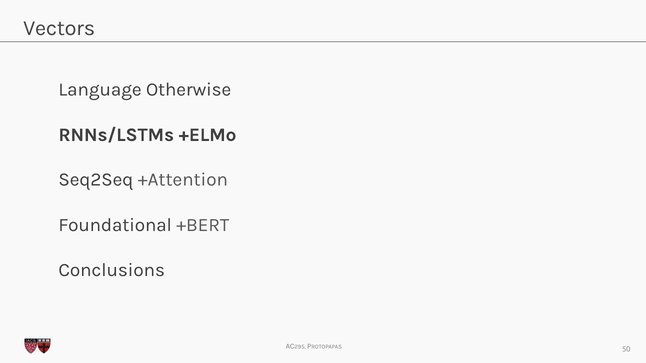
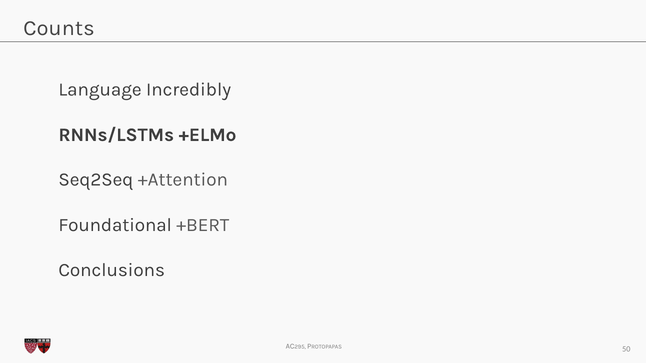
Vectors: Vectors -> Counts (59, 28)
Otherwise: Otherwise -> Incredibly (189, 90)
